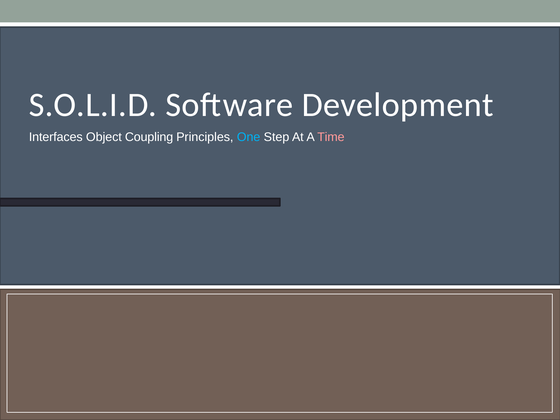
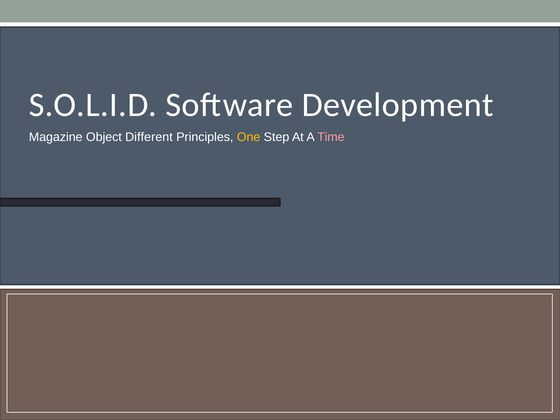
Interfaces: Interfaces -> Magazine (56, 137)
Coupling: Coupling -> Different (149, 137)
One colour: light blue -> yellow (249, 137)
